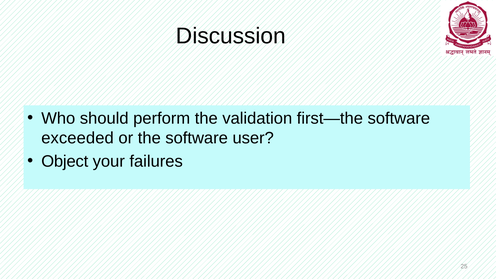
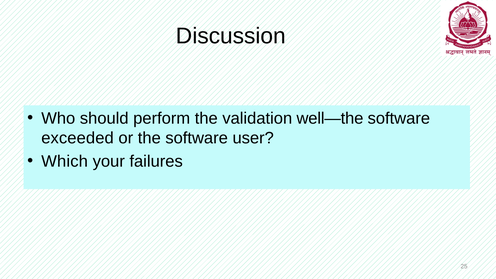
first—the: first—the -> well—the (330, 118)
Object: Object -> Which (65, 161)
